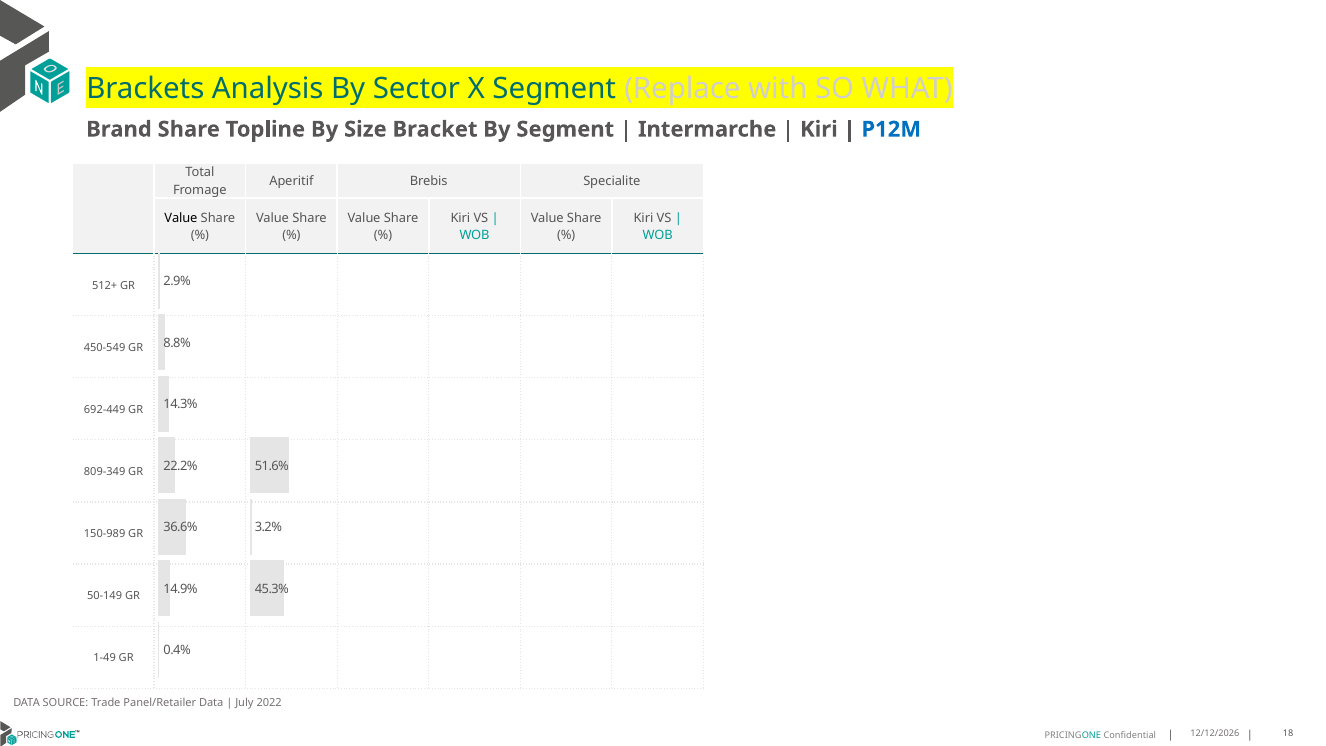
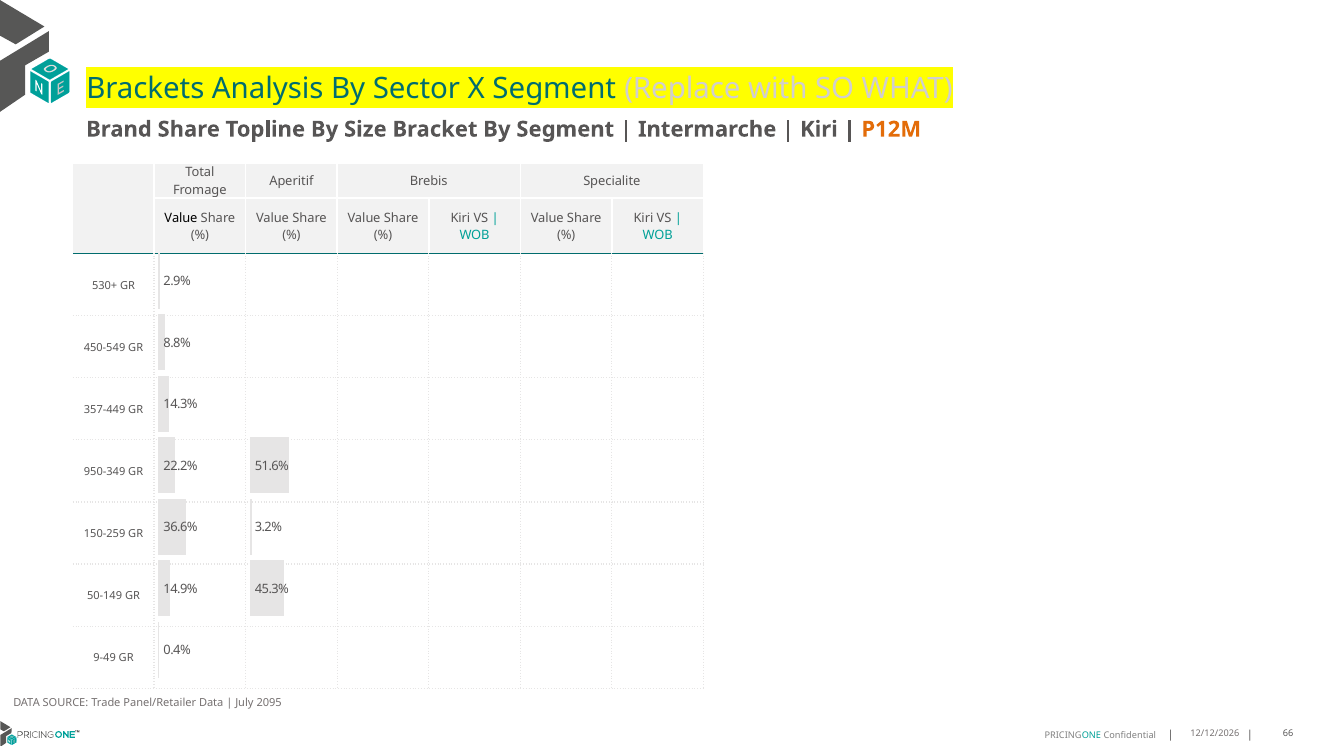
P12M colour: blue -> orange (891, 129)
512+: 512+ -> 530+ (105, 286)
692-449: 692-449 -> 357-449 (105, 410)
809-349: 809-349 -> 950-349 (105, 472)
150-989: 150-989 -> 150-259 (105, 534)
1-49: 1-49 -> 9-49 (105, 658)
2022: 2022 -> 2095 (269, 703)
18: 18 -> 66 (1288, 733)
